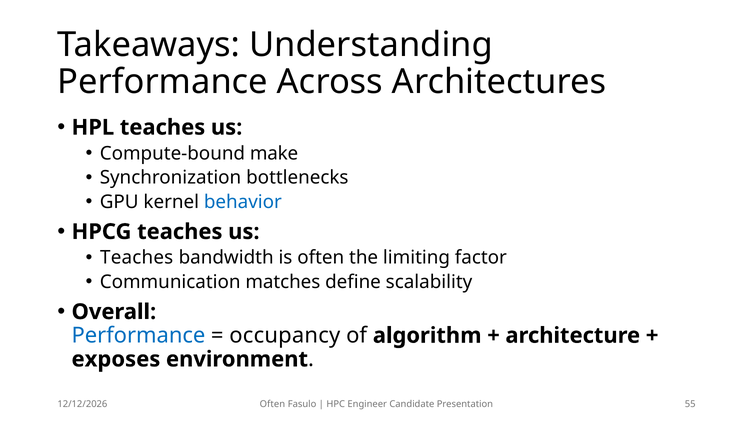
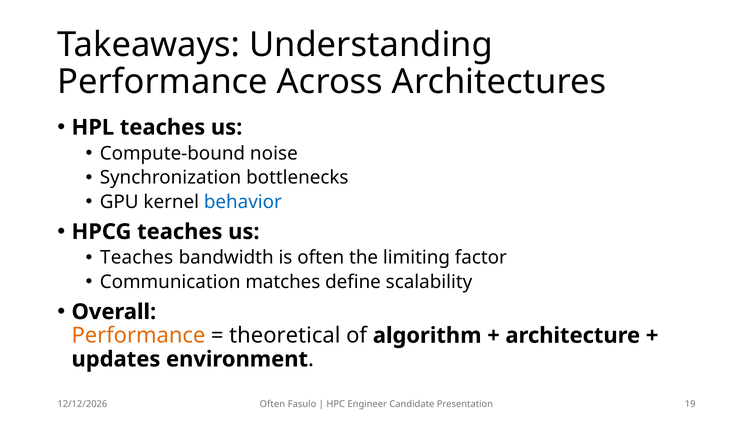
make: make -> noise (274, 153)
Performance colour: blue -> orange (138, 335)
occupancy: occupancy -> theoretical (285, 335)
exposes: exposes -> updates (116, 359)
55: 55 -> 19 (690, 404)
